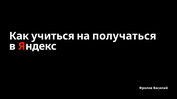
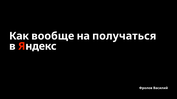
учиться: учиться -> вообще (53, 36)
